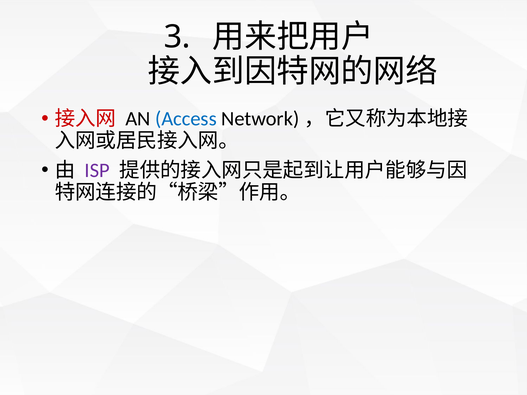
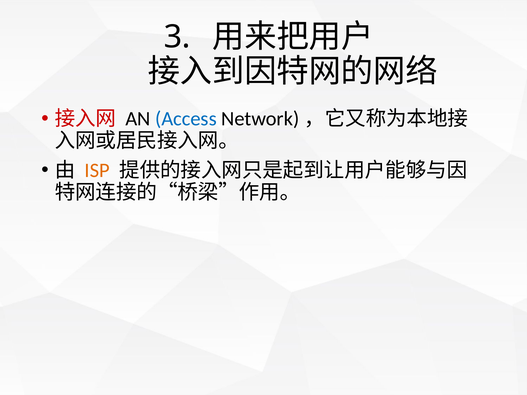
ISP colour: purple -> orange (97, 170)
